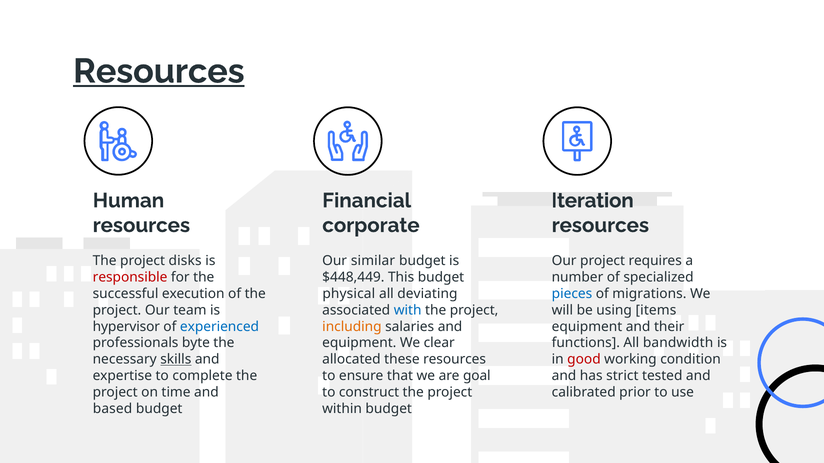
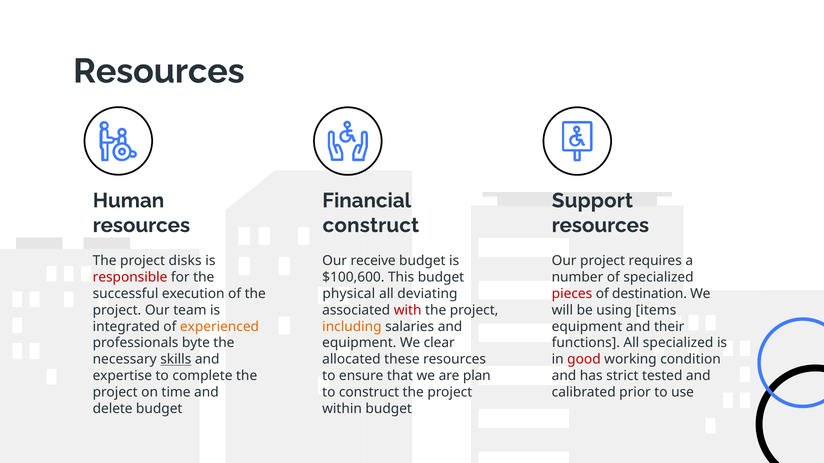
Resources underline: present -> none (159, 71)
Iteration: Iteration -> Support (592, 201)
corporate: corporate -> construct (371, 226)
similar: similar -> receive (373, 261)
$448,449: $448,449 -> $100,600 (353, 277)
pieces colour: blue -> red (572, 294)
migrations: migrations -> destination (650, 294)
with colour: blue -> red (408, 310)
hypervisor: hypervisor -> integrated (126, 327)
experienced colour: blue -> orange (219, 327)
All bandwidth: bandwidth -> specialized (678, 343)
goal: goal -> plan (477, 376)
based: based -> delete (113, 409)
